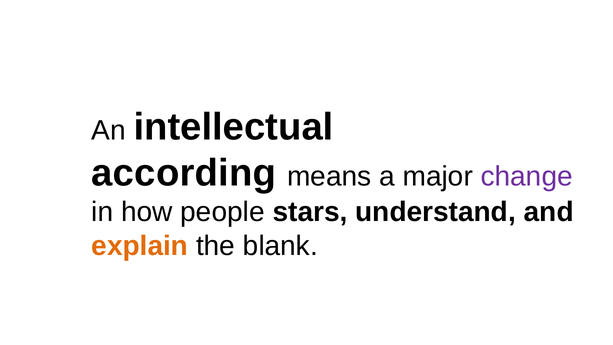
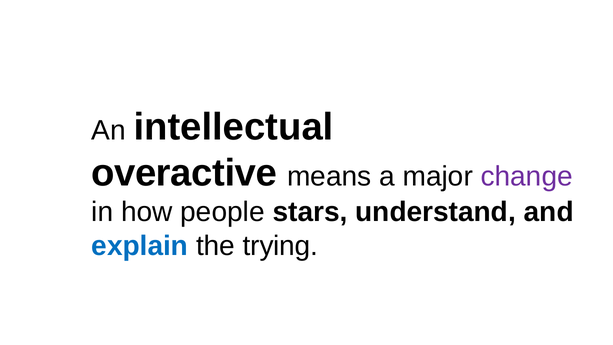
according: according -> overactive (184, 173)
explain colour: orange -> blue (140, 246)
blank: blank -> trying (280, 246)
